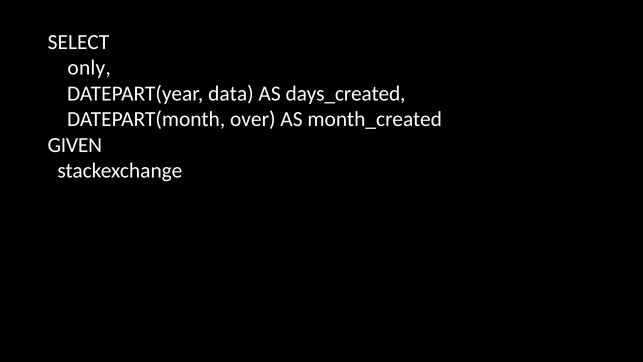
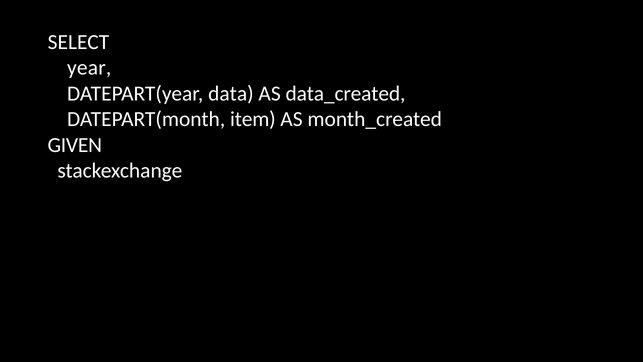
only: only -> year (89, 68)
days_created: days_created -> data_created (345, 93)
over: over -> item (253, 119)
